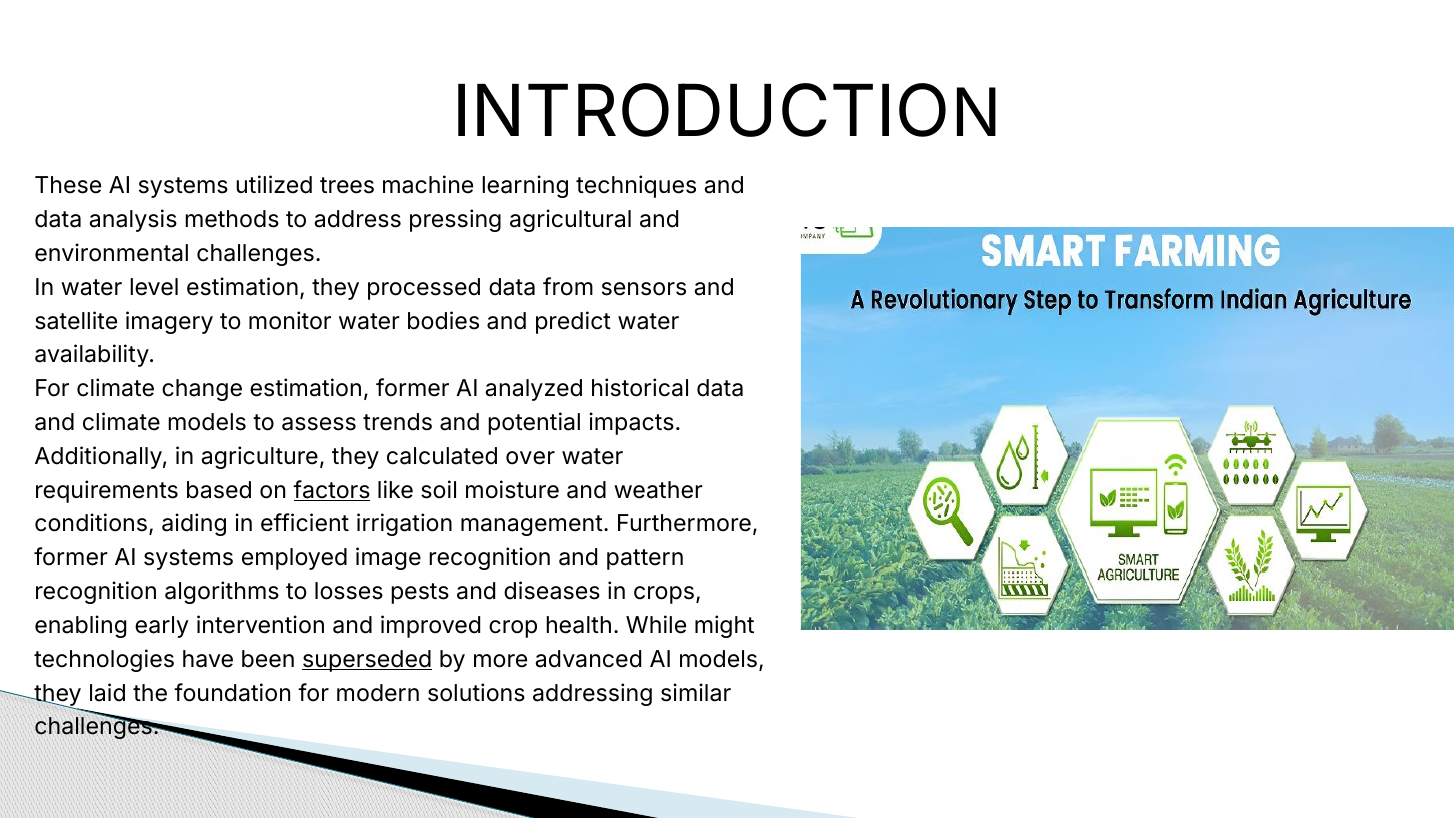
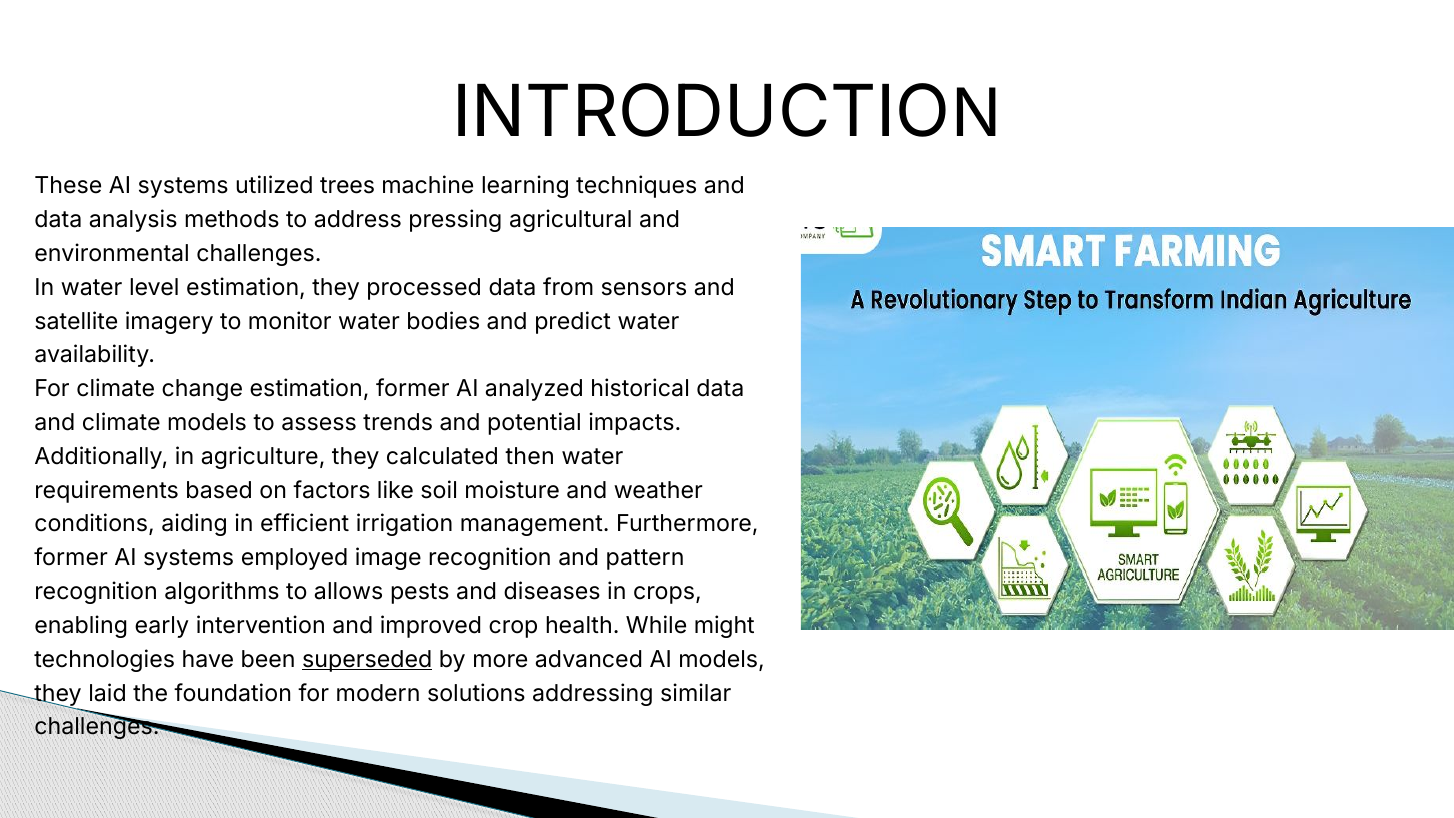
over: over -> then (530, 457)
factors underline: present -> none (332, 490)
losses: losses -> allows (349, 592)
